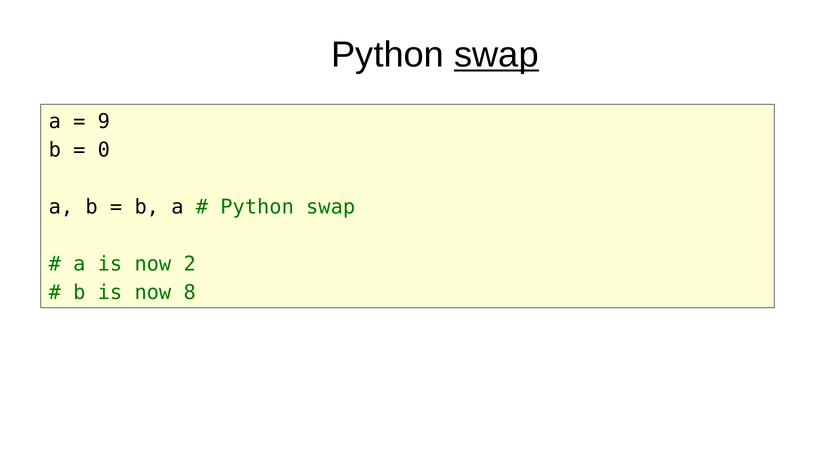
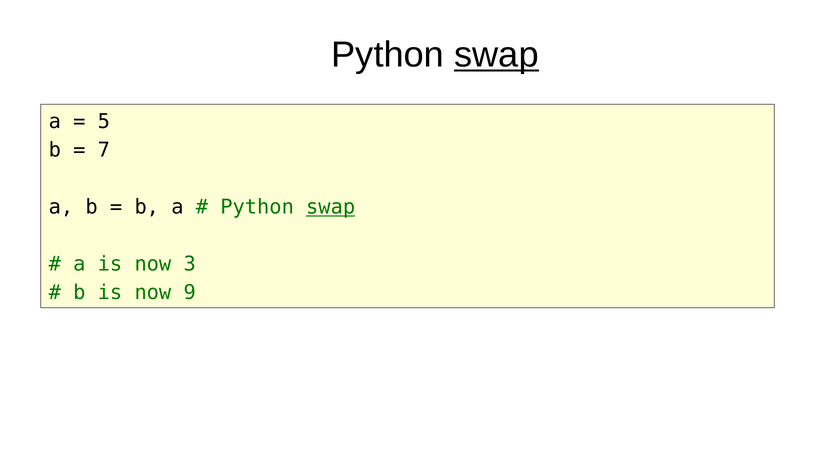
9: 9 -> 5 (104, 122)
0: 0 -> 7 (104, 150)
swap underline: none -> present (331, 207)
2: 2 -> 3 (190, 265)
8: 8 -> 9 (190, 293)
